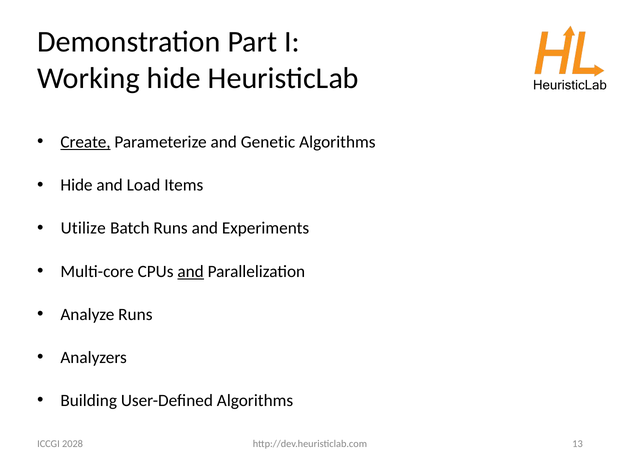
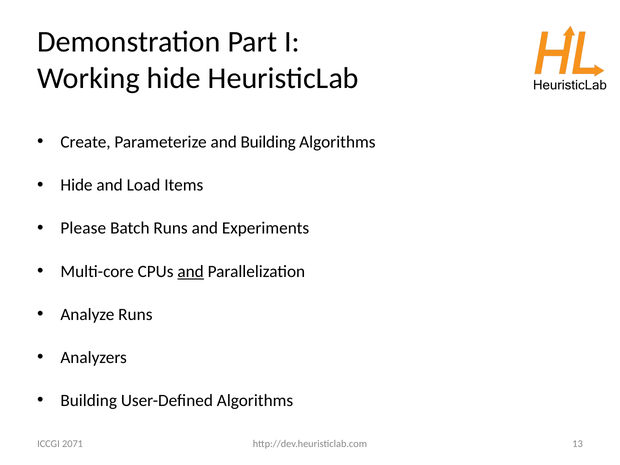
Create underline: present -> none (86, 142)
and Genetic: Genetic -> Building (268, 142)
Utilize: Utilize -> Please (83, 228)
2028: 2028 -> 2071 (73, 444)
